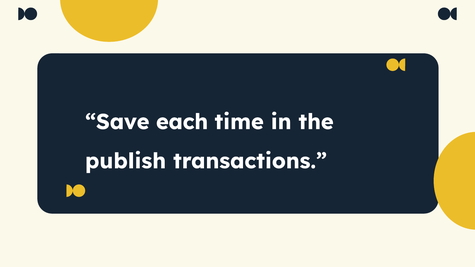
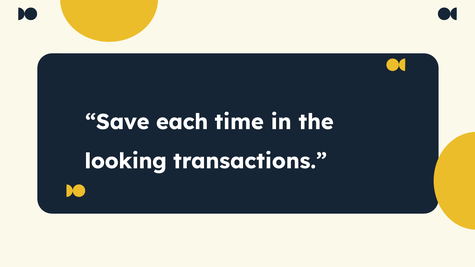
publish: publish -> looking (126, 161)
